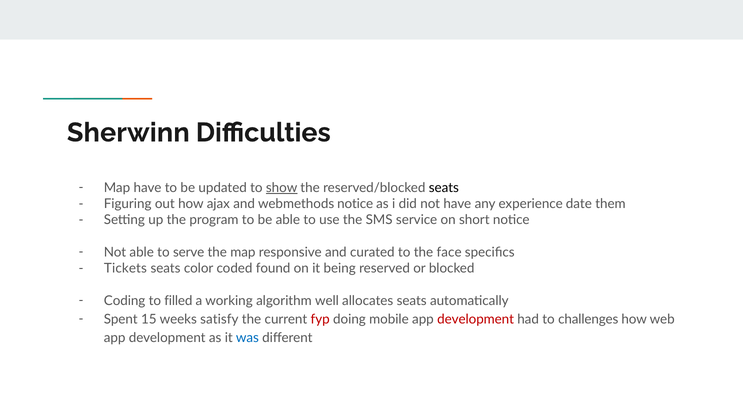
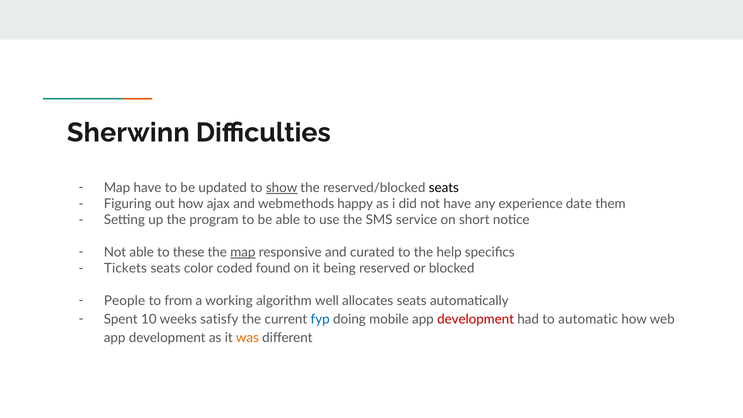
webmethods notice: notice -> happy (355, 204)
serve: serve -> these (189, 252)
map underline: none -> present (243, 252)
face: face -> help (449, 252)
Coding: Coding -> People (124, 301)
filled: filled -> from (178, 301)
15: 15 -> 10 (149, 319)
fyp colour: red -> blue (320, 319)
challenges: challenges -> automatic (588, 319)
was colour: blue -> orange (247, 338)
